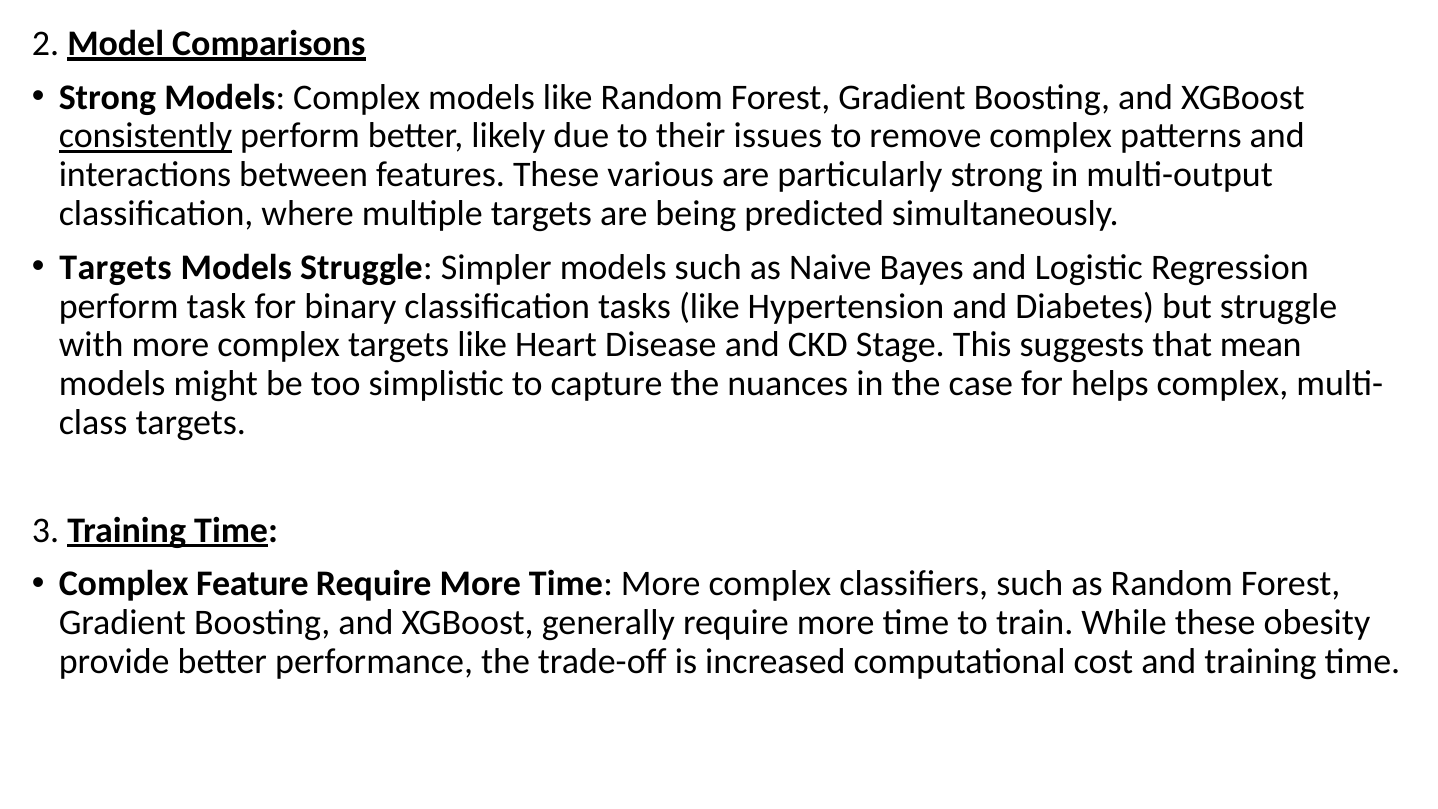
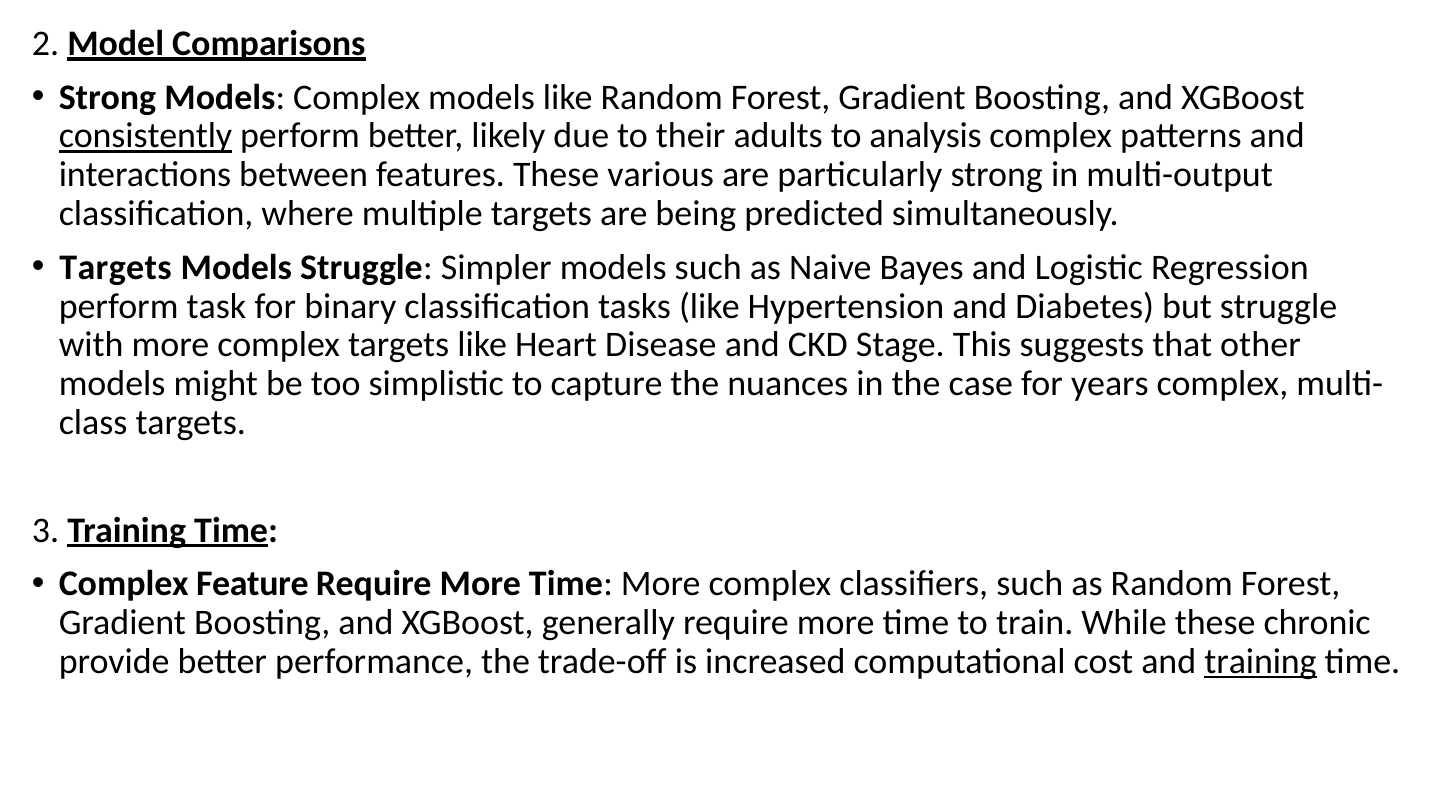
issues: issues -> adults (778, 136)
remove: remove -> analysis (926, 136)
mean: mean -> other (1261, 345)
helps: helps -> years (1110, 384)
obesity: obesity -> chronic (1317, 623)
training underline: none -> present (1261, 662)
